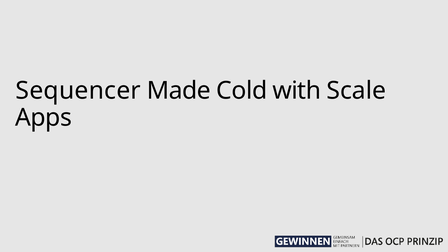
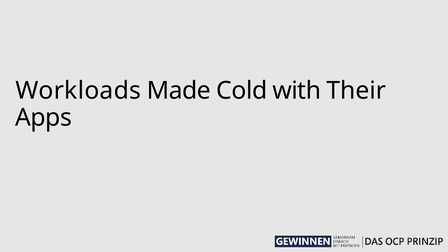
Sequencer: Sequencer -> Workloads (78, 91)
Scale: Scale -> Their (356, 91)
